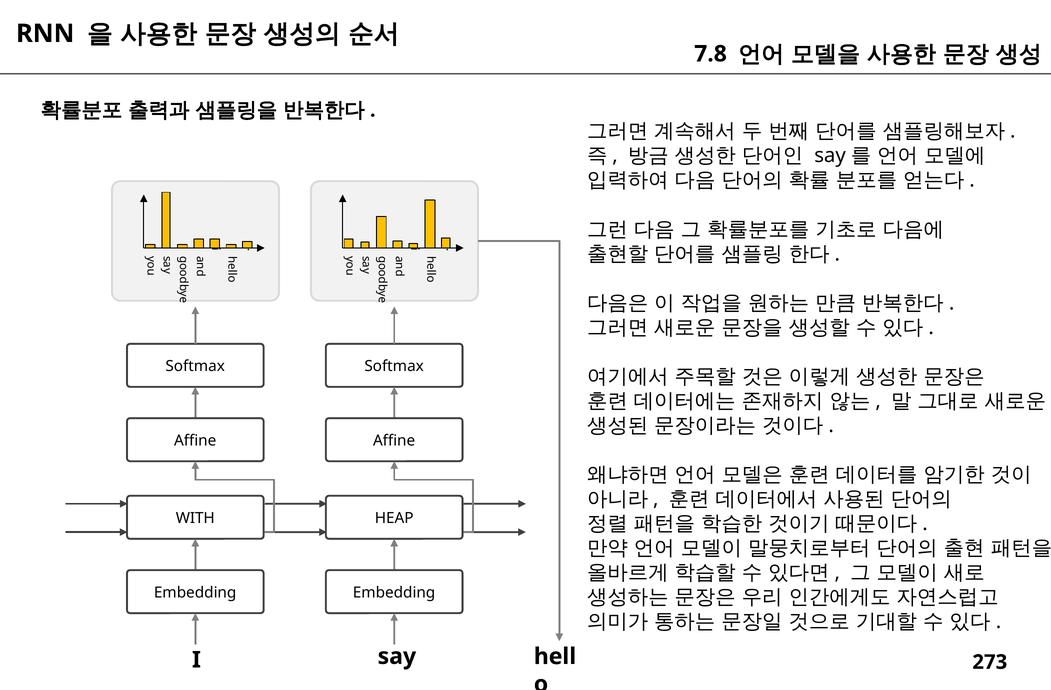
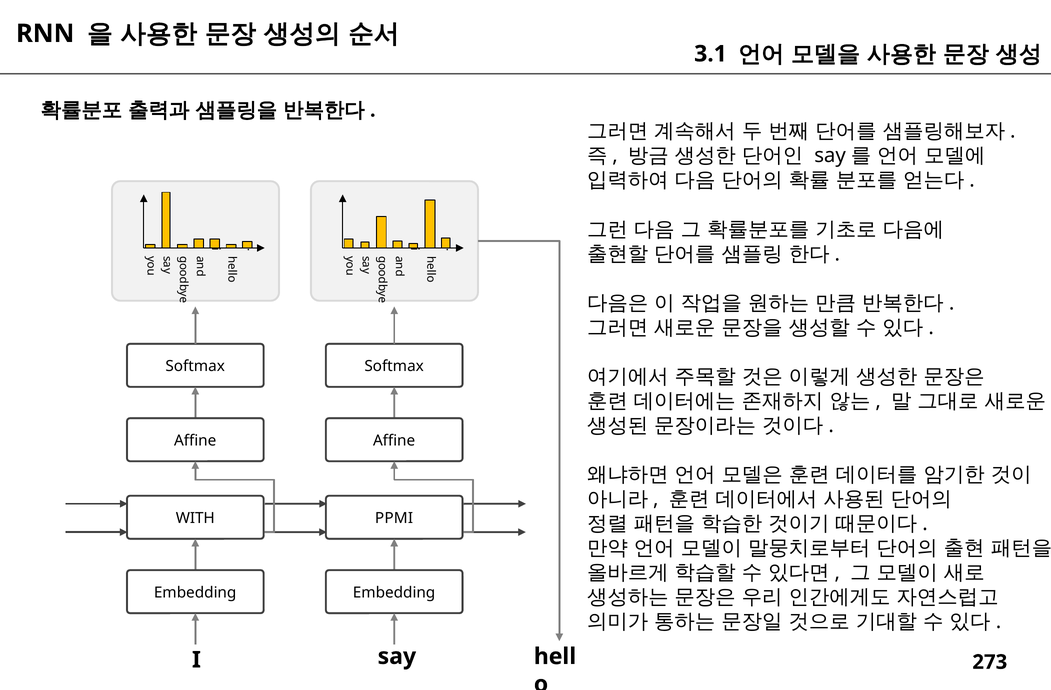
7.8: 7.8 -> 3.1 (711, 54)
HEAP: HEAP -> PPMI (394, 519)
